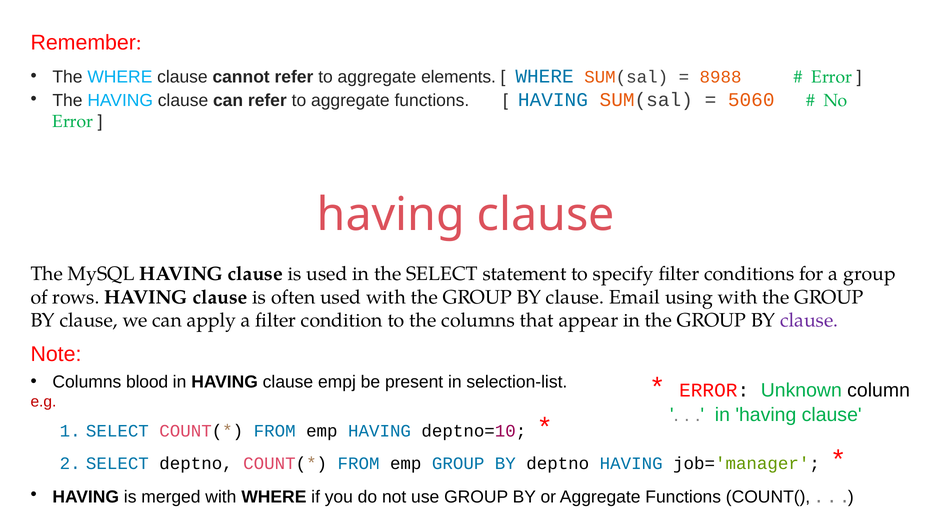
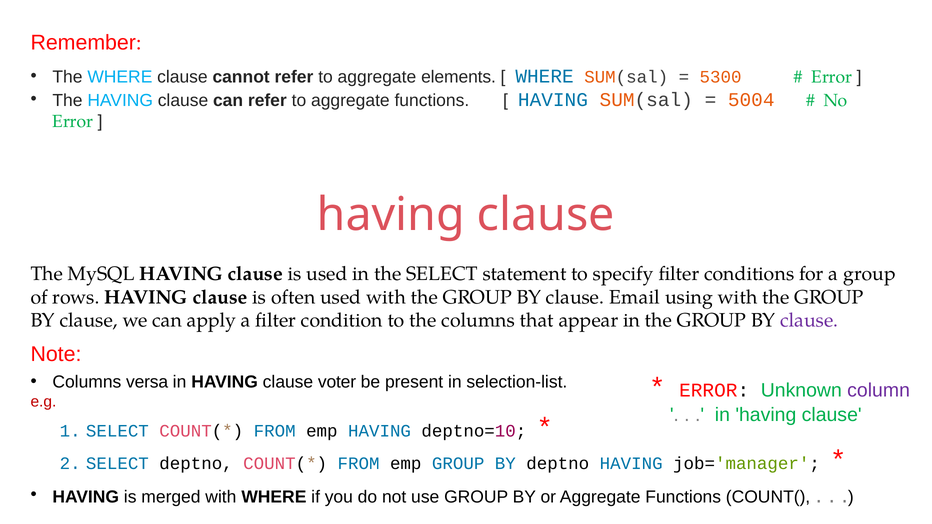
8988: 8988 -> 5300 (721, 77)
5060: 5060 -> 5004 (751, 100)
blood: blood -> versa (147, 382)
empj: empj -> voter (337, 382)
column colour: black -> purple (879, 390)
